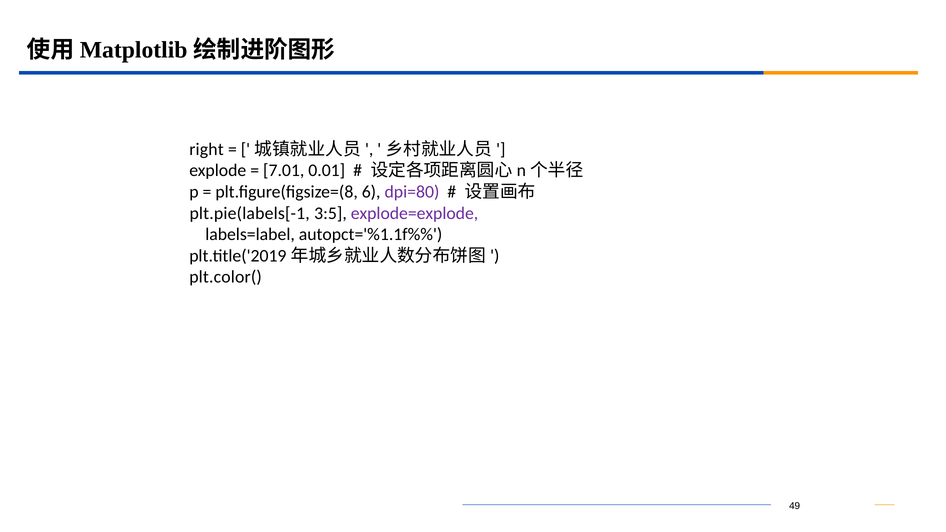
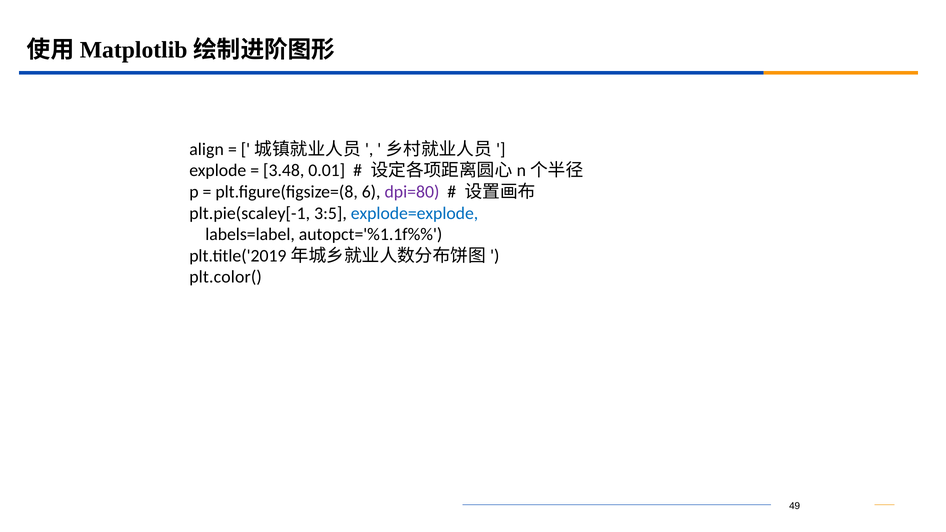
right: right -> align (207, 149)
7.01: 7.01 -> 3.48 (284, 171)
plt.pie(labels[-1: plt.pie(labels[-1 -> plt.pie(scaley[-1 (250, 213)
explode=explode colour: purple -> blue (414, 213)
